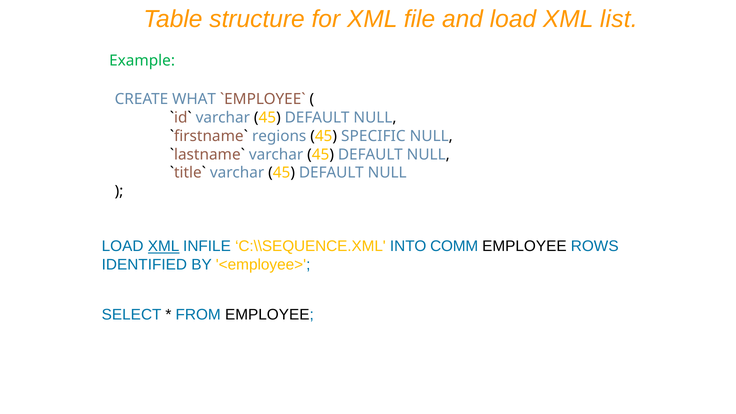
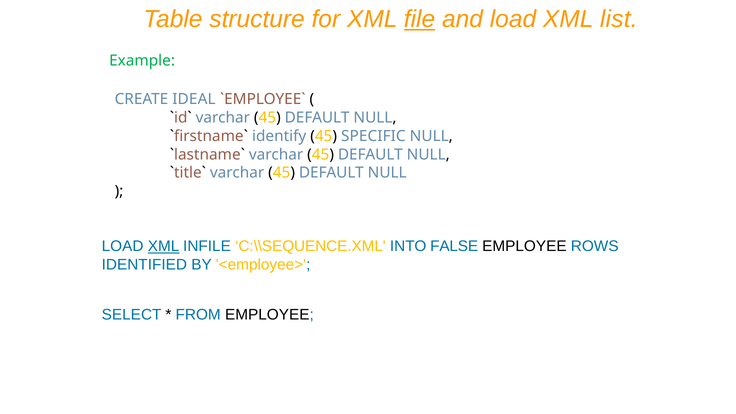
file underline: none -> present (420, 19)
WHAT: WHAT -> IDEAL (194, 99)
regions: regions -> identify (279, 136)
COMM: COMM -> FALSE (454, 246)
